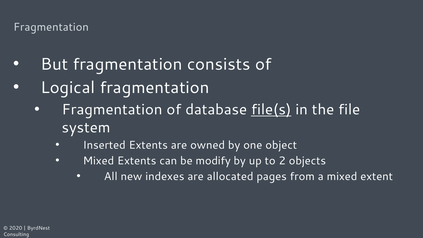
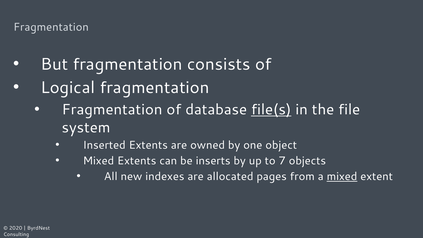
modify: modify -> inserts (213, 161)
2: 2 -> 7 (282, 161)
mixed underline: none -> present (342, 176)
